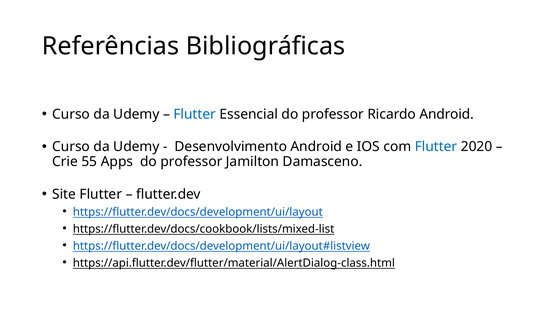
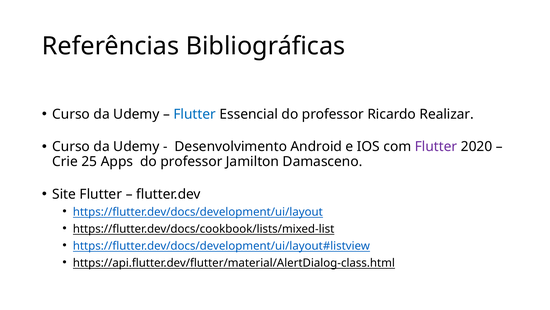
Ricardo Android: Android -> Realizar (447, 114)
Flutter colour: blue -> purple (436, 146)
55: 55 -> 25 (89, 161)
